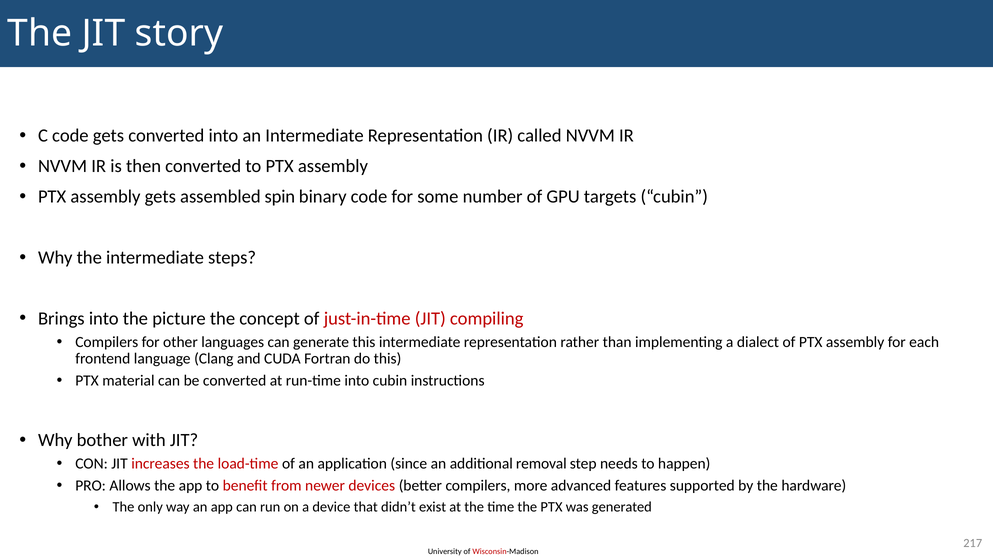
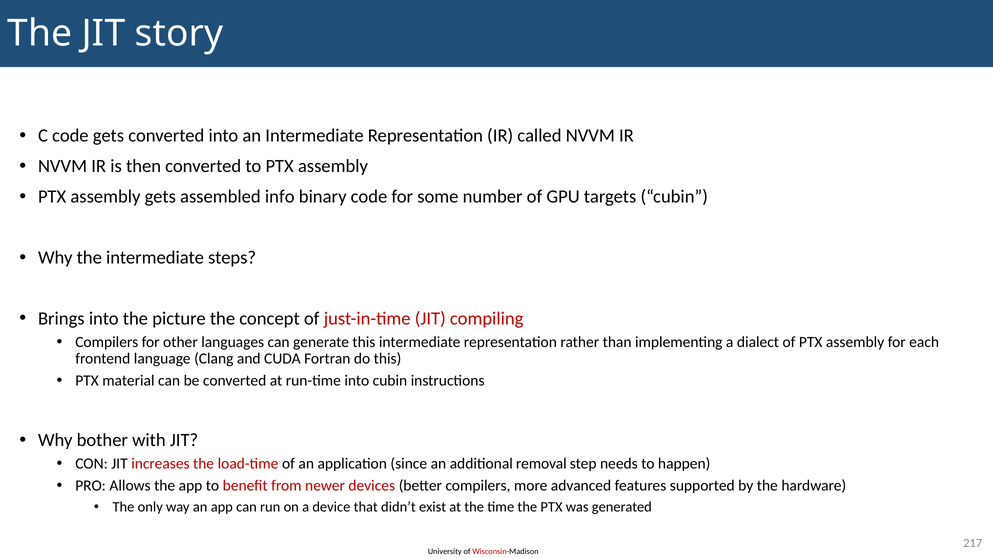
spin: spin -> info (280, 196)
